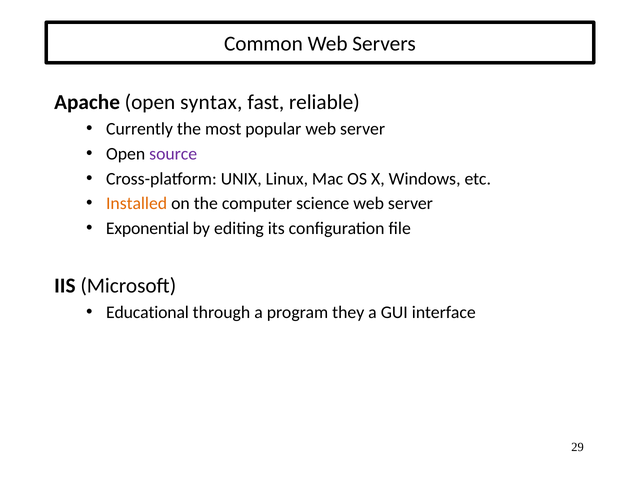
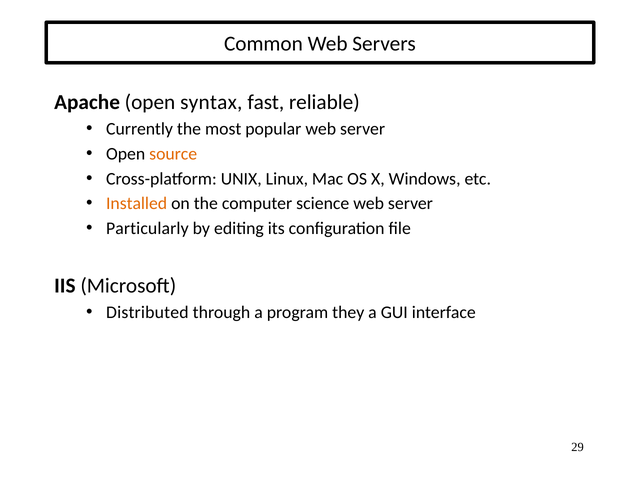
source colour: purple -> orange (173, 154)
Exponential: Exponential -> Particularly (147, 229)
Educational: Educational -> Distributed (147, 313)
